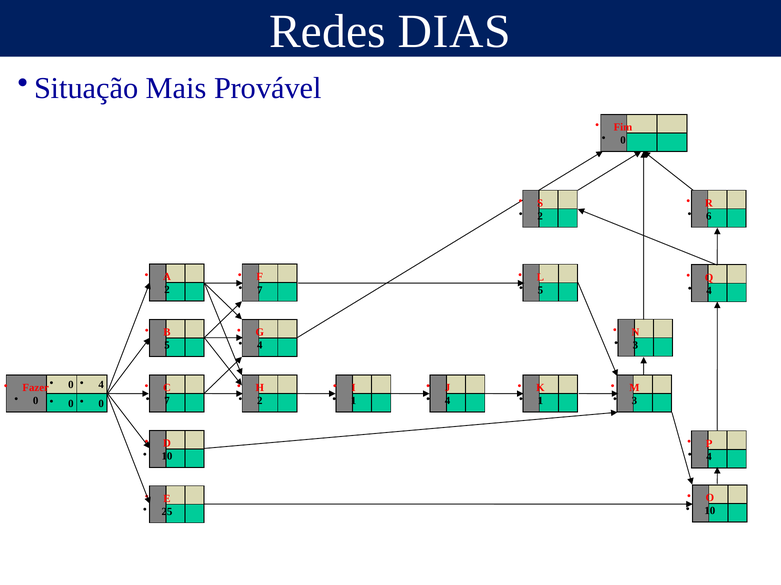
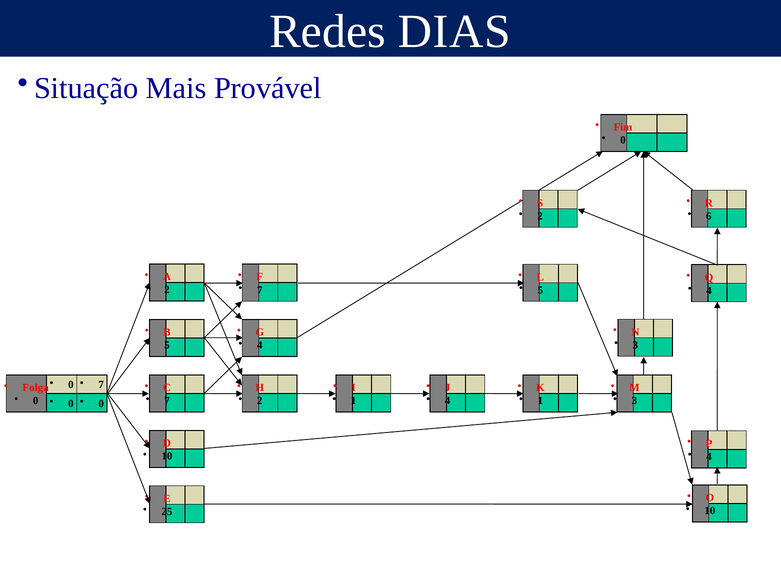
4: 4 -> 7 (101, 385)
Fazer: Fazer -> Folga (36, 388)
